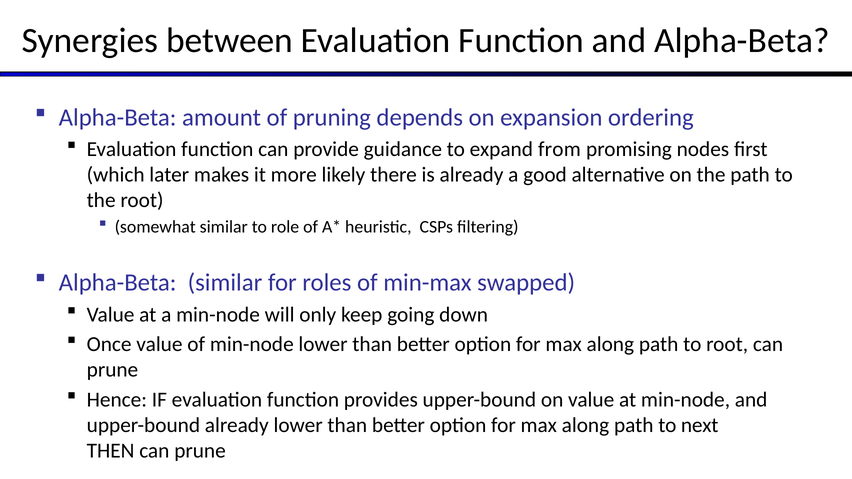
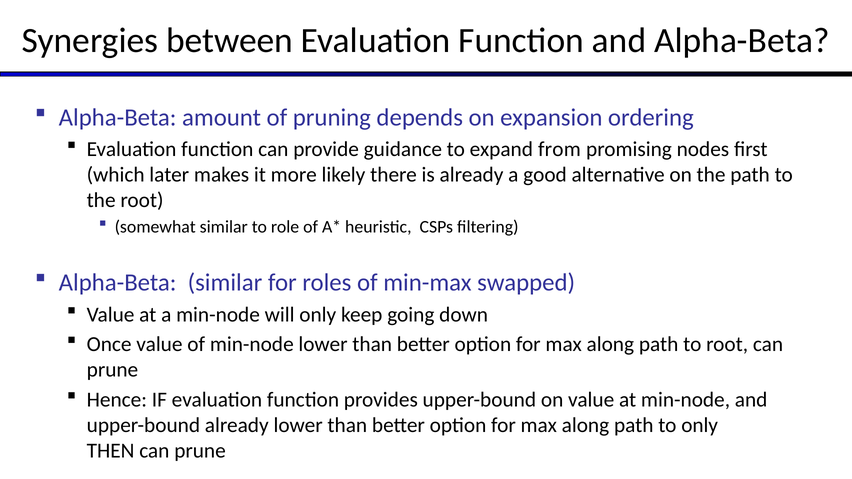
to next: next -> only (700, 425)
